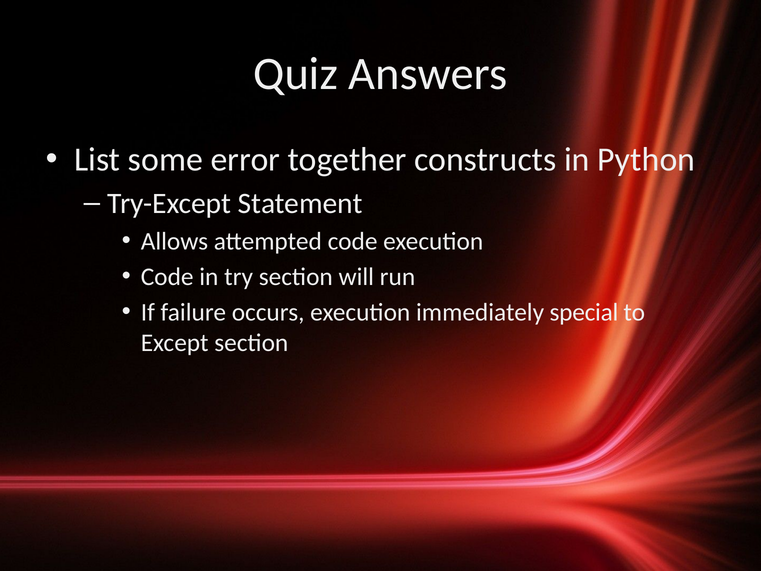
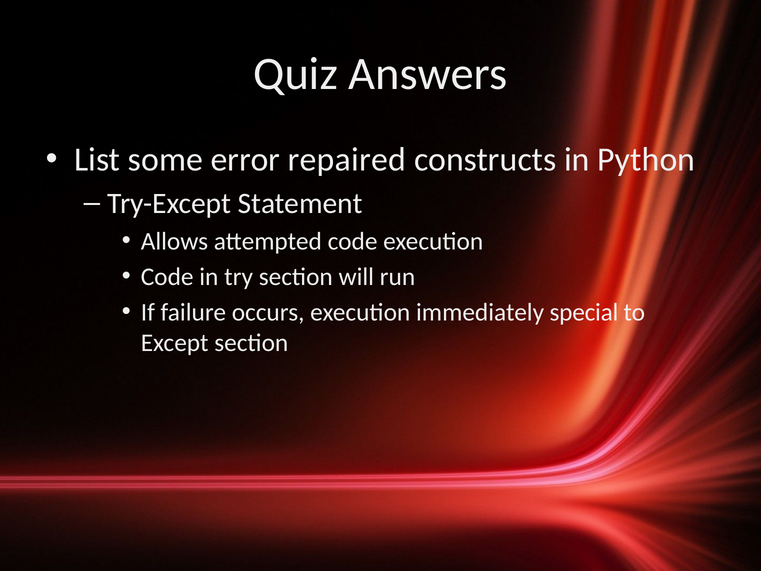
together: together -> repaired (347, 160)
